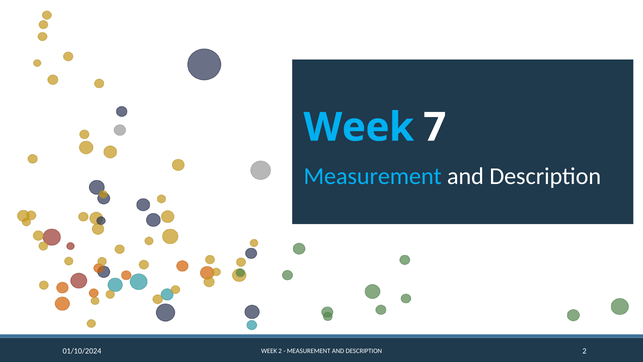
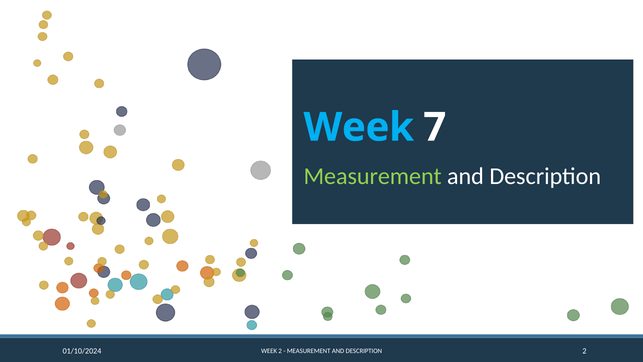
Measurement colour: light blue -> light green (373, 176)
